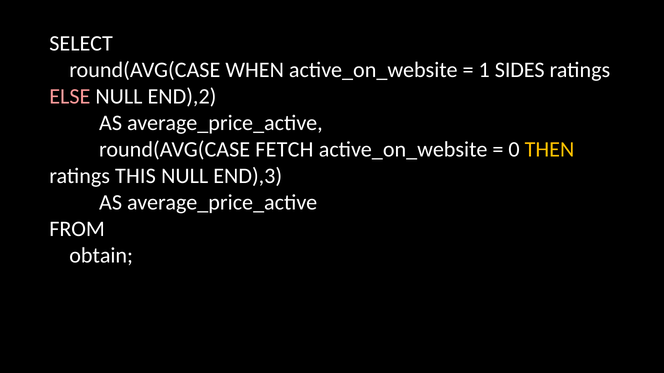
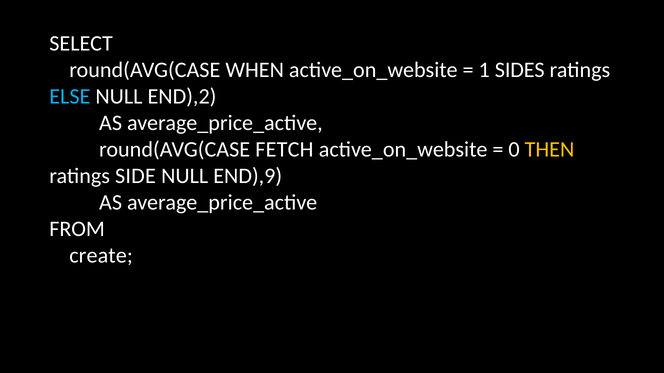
ELSE colour: pink -> light blue (70, 96)
THIS: THIS -> SIDE (135, 176)
END),3: END),3 -> END),9 (248, 176)
obtain: obtain -> create (101, 256)
